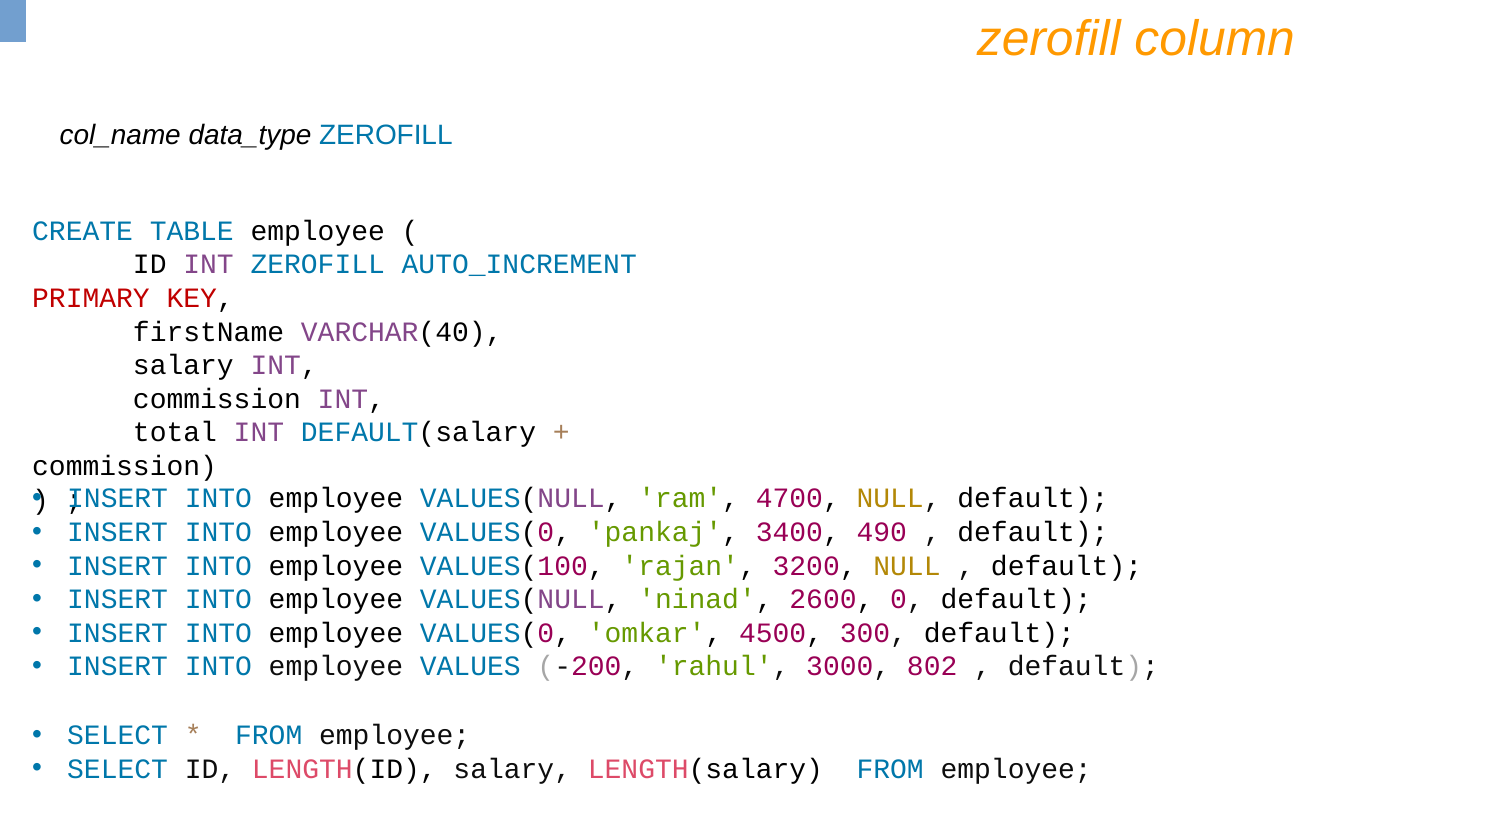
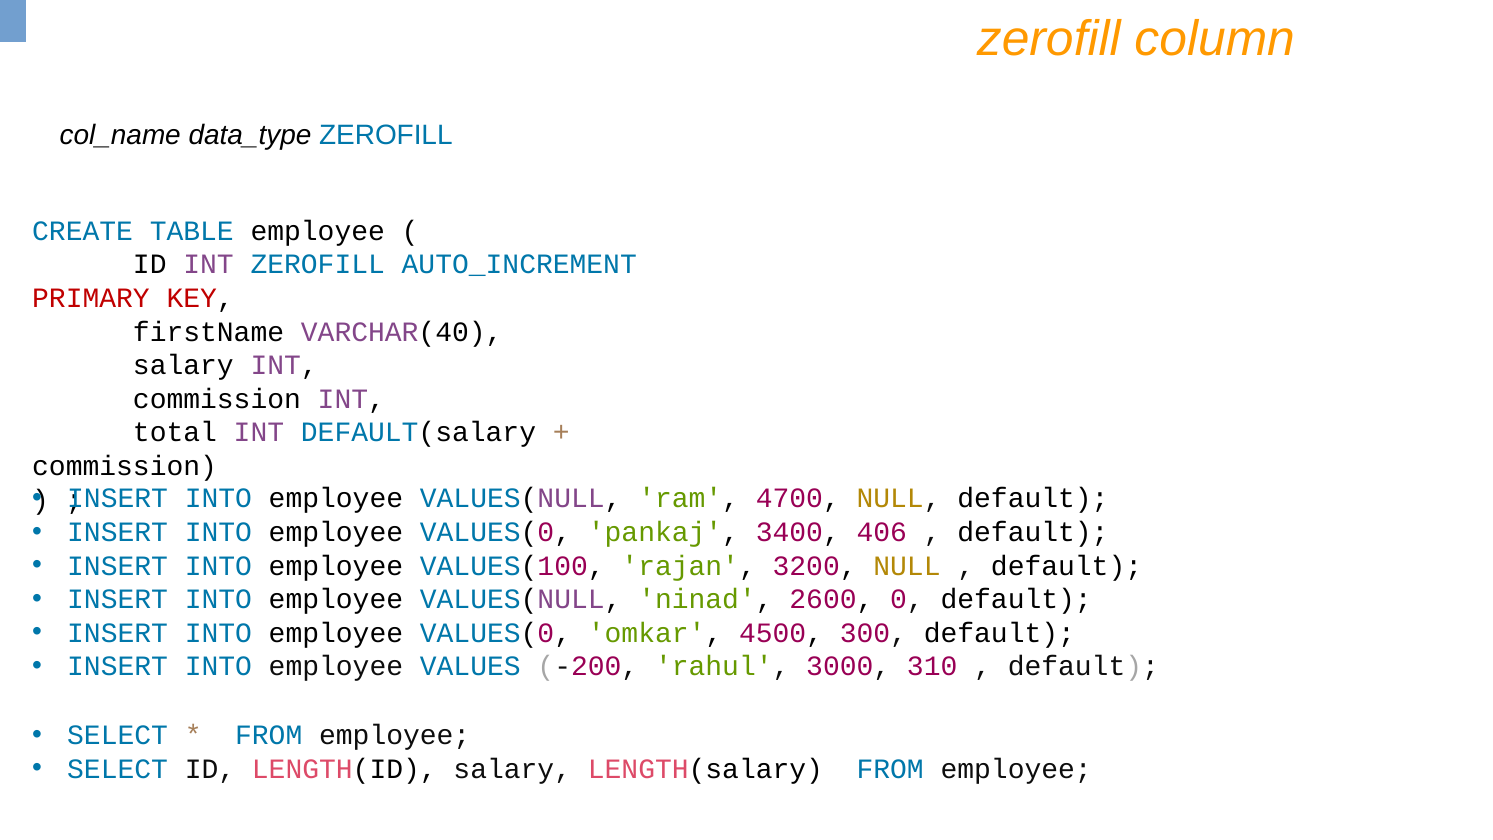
490: 490 -> 406 (882, 532)
802: 802 -> 310 (932, 667)
